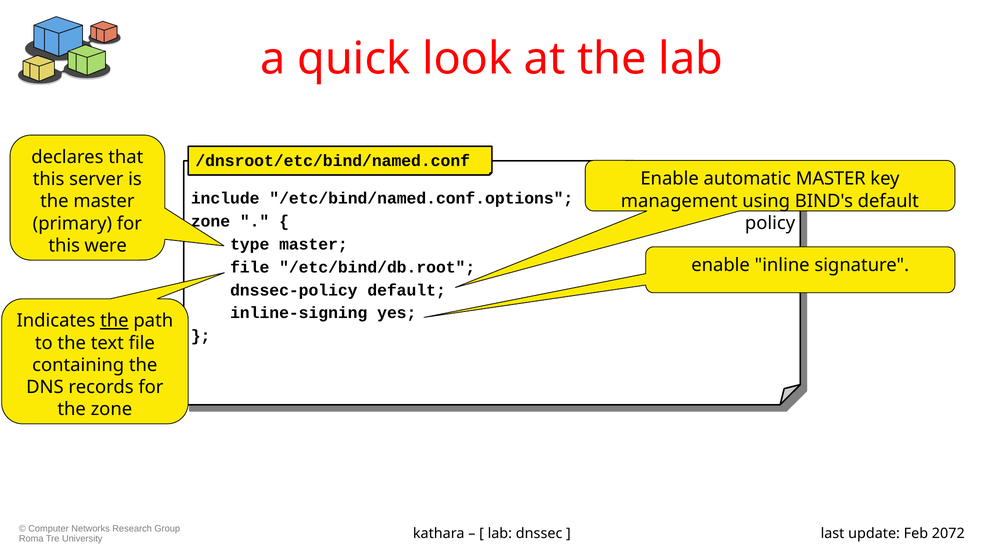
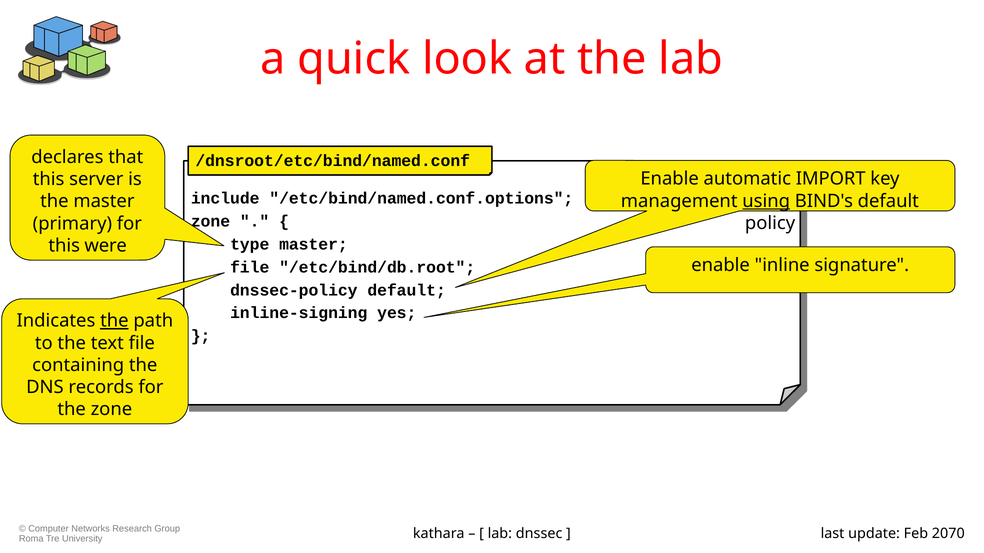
automatic MASTER: MASTER -> IMPORT (831, 179)
using underline: none -> present (766, 201)
2072: 2072 -> 2070 (948, 534)
